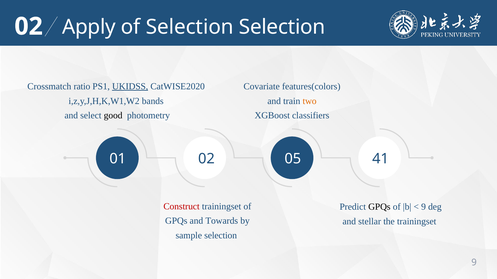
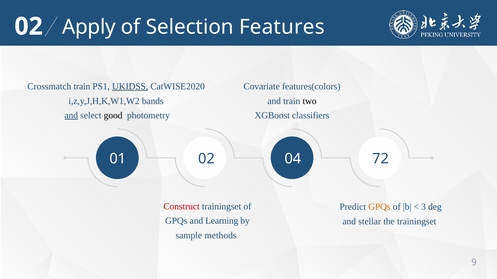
Selection Selection: Selection -> Features (282, 27)
Crossmatch ratio: ratio -> train (82, 87)
two colour: orange -> black (310, 101)
and underline: none -> present (71, 116)
05: 05 -> 04 (293, 159)
41: 41 -> 72 (381, 159)
GPQs colour: black -> orange (379, 207)
9: 9 -> 3 (424, 207)
Towards: Towards -> Learning (222, 221)
sample selection: selection -> methods (221, 236)
